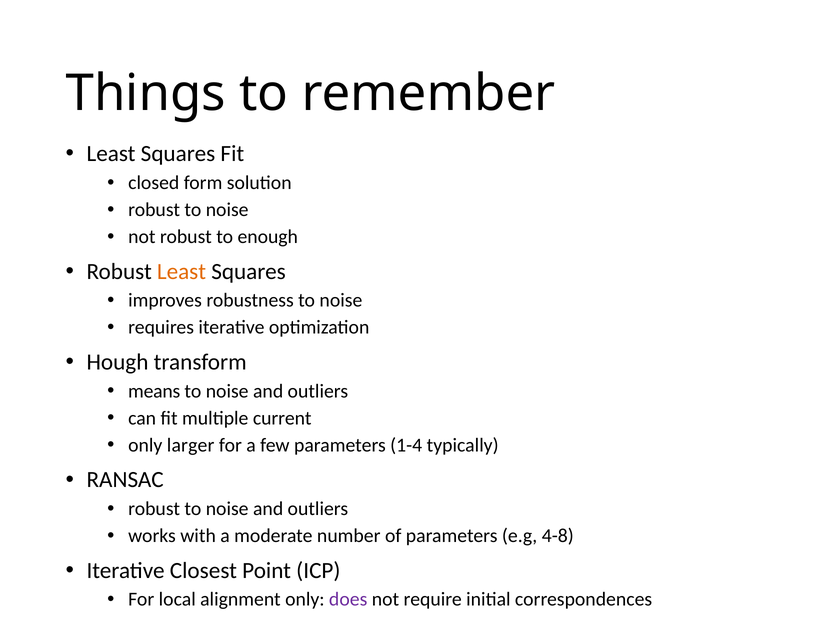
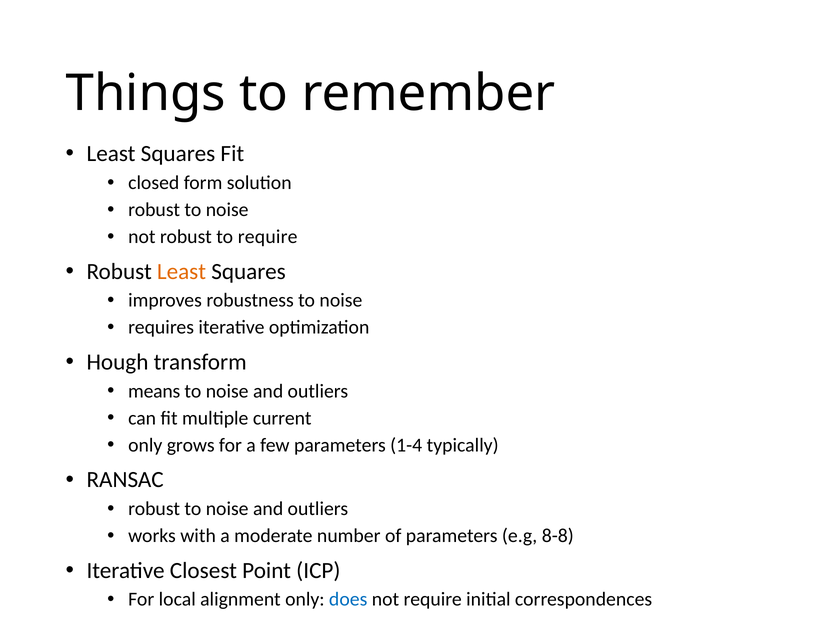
to enough: enough -> require (268, 237)
larger: larger -> grows (191, 445)
4-8: 4-8 -> 8-8 (558, 536)
does colour: purple -> blue (348, 600)
